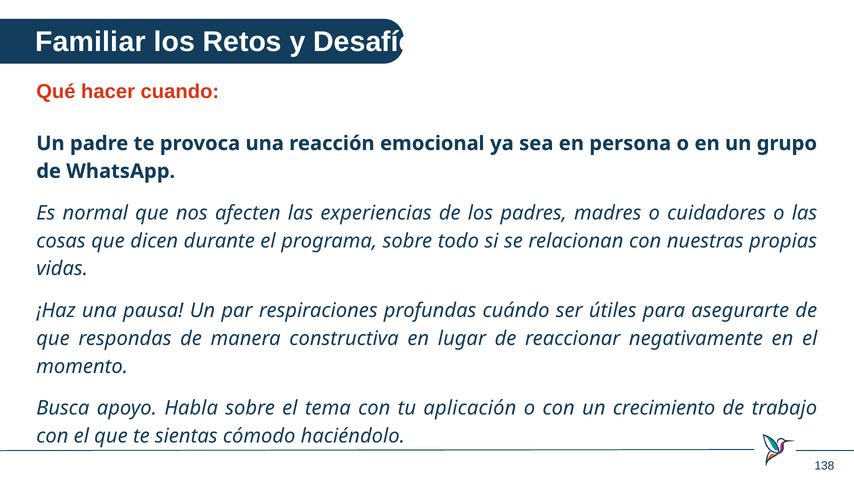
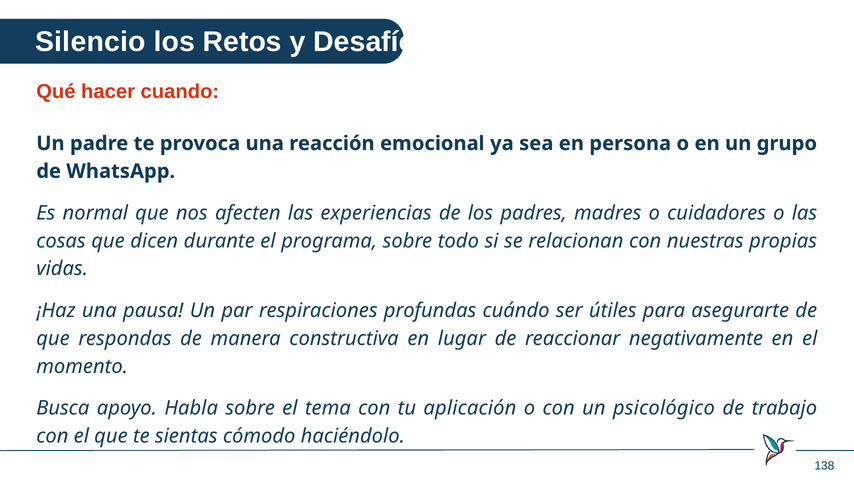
Familiar: Familiar -> Silencio (90, 42)
crecimiento: crecimiento -> psicológico (664, 409)
